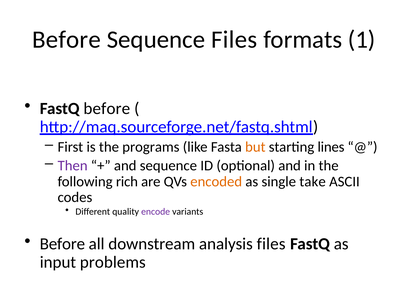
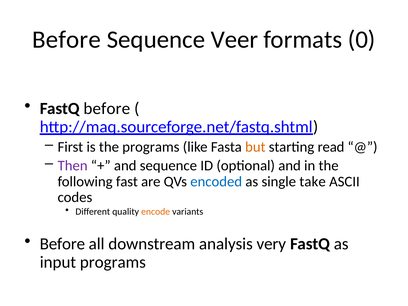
Sequence Files: Files -> Veer (234, 39)
1: 1 -> 0 (362, 39)
lines: lines -> read (331, 147)
rich: rich -> fast (127, 182)
encoded colour: orange -> blue (216, 182)
encode colour: purple -> orange (156, 212)
analysis files: files -> very (271, 244)
input problems: problems -> programs (113, 262)
